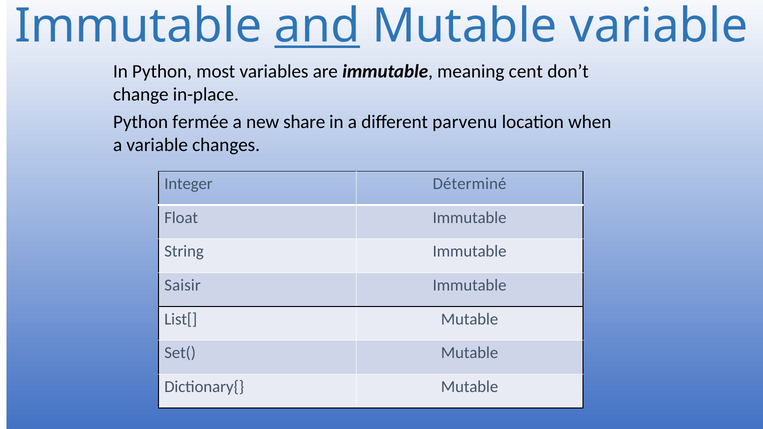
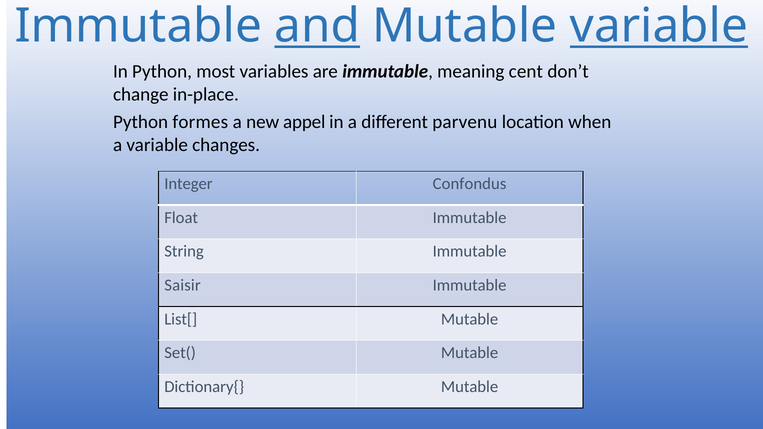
variable underline: none -> present (659, 26)
fermée: fermée -> formes (200, 122)
share: share -> appel (304, 122)
Déterminé: Déterminé -> Confondus (470, 184)
